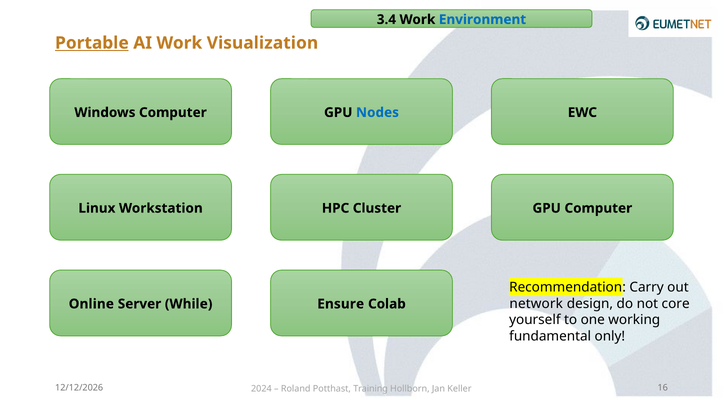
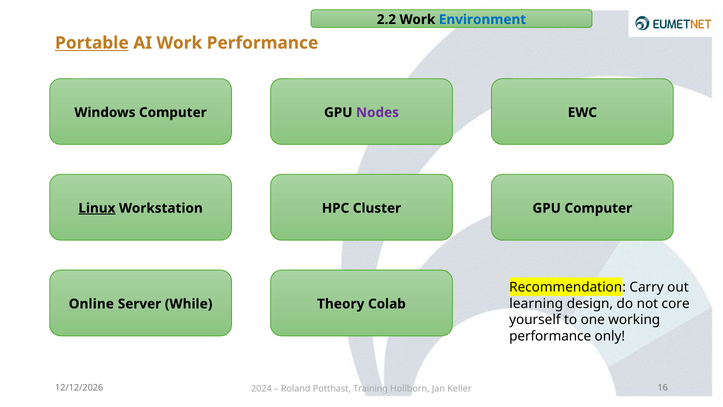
3.4: 3.4 -> 2.2 (386, 20)
Work Visualization: Visualization -> Performance (262, 43)
Nodes colour: blue -> purple (377, 112)
Linux underline: none -> present (97, 208)
network: network -> learning (536, 303)
Ensure: Ensure -> Theory (341, 304)
fundamental: fundamental -> performance (550, 336)
